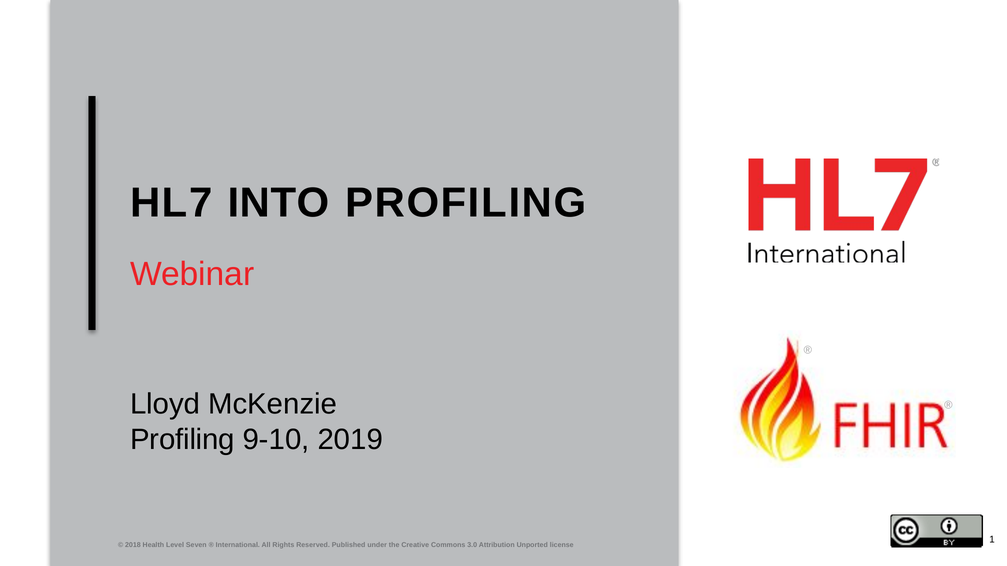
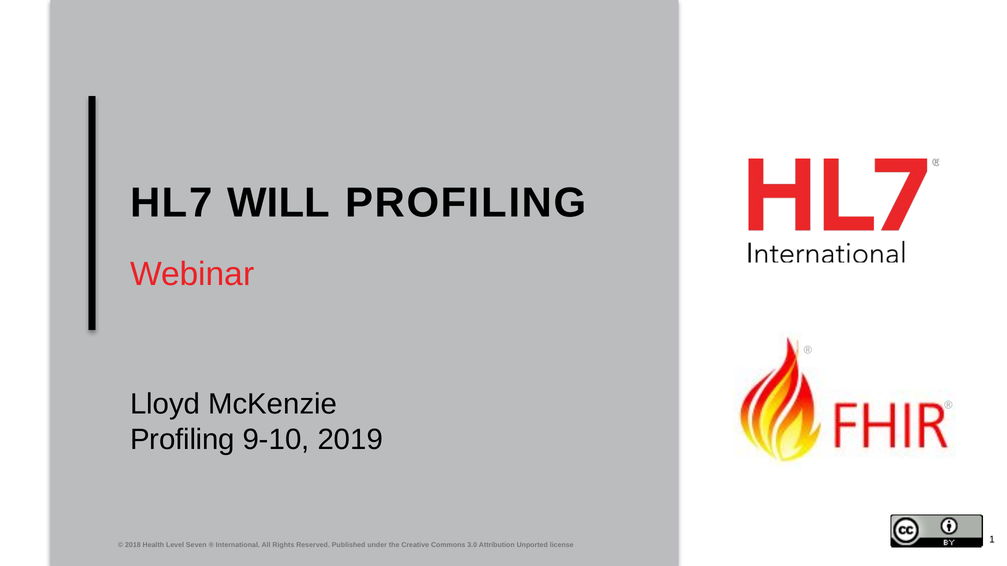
INTO: INTO -> WILL (279, 203)
